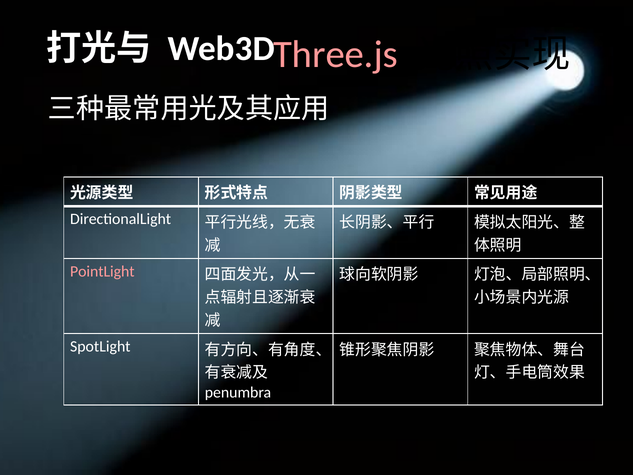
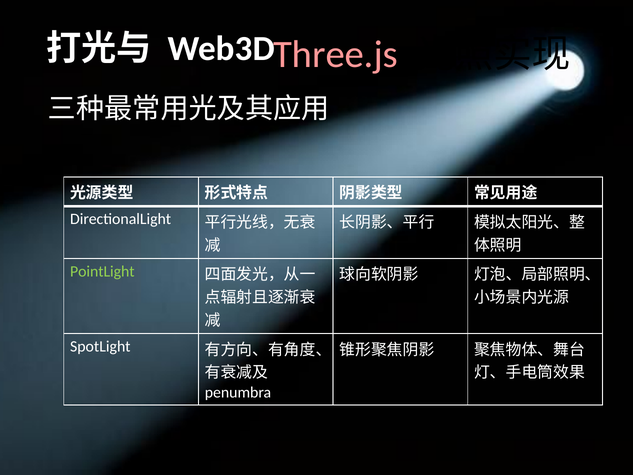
PointLight colour: pink -> light green (102, 271)
